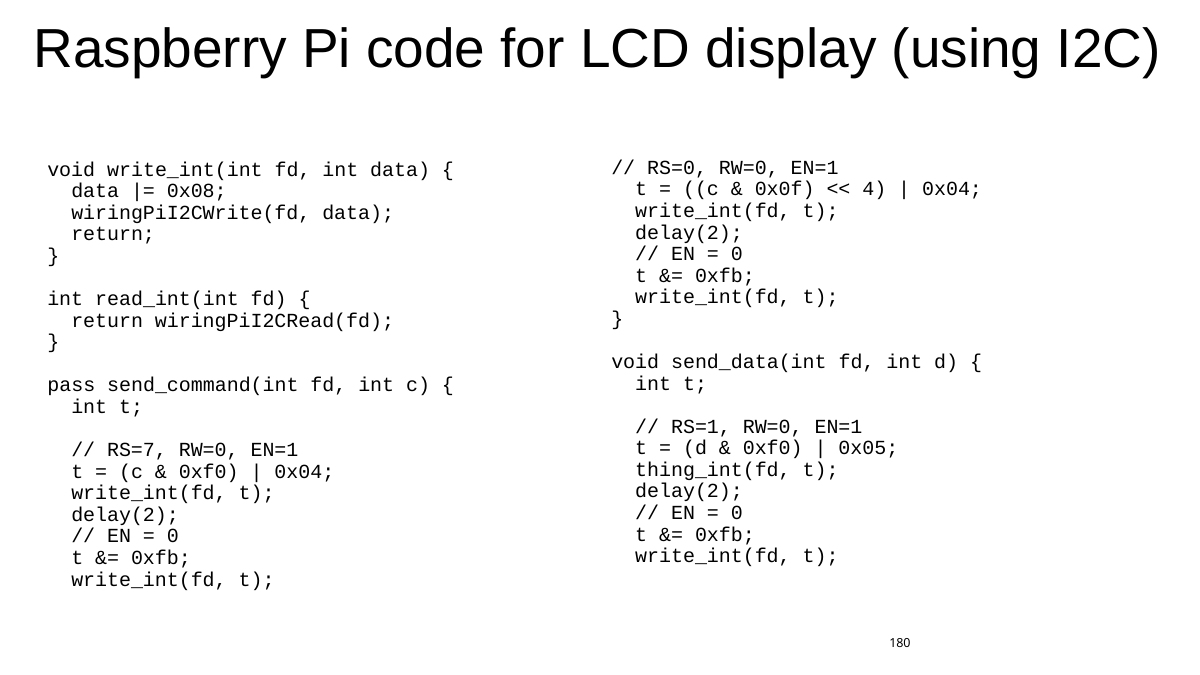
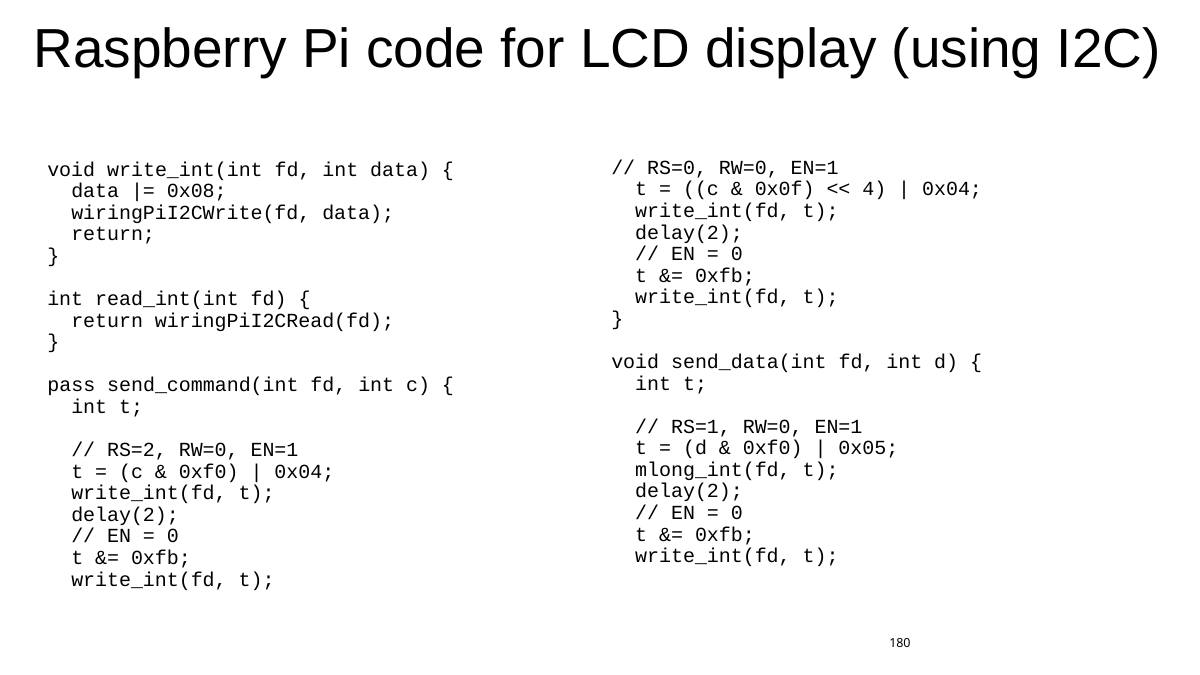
RS=7: RS=7 -> RS=2 (137, 450)
thing_int(fd: thing_int(fd -> mlong_int(fd (713, 470)
